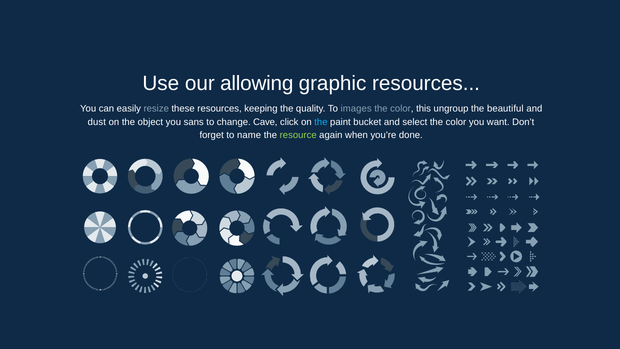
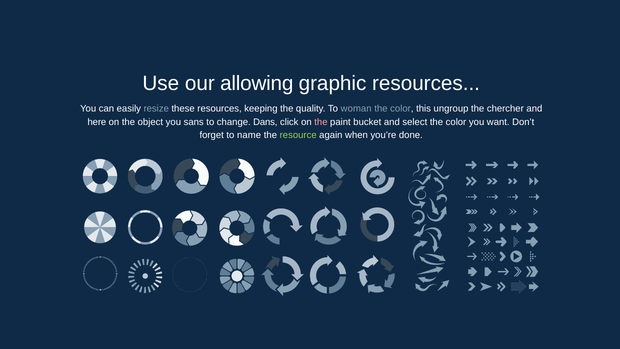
images: images -> woman (356, 109)
beautiful: beautiful -> chercher (505, 109)
dust: dust -> here (97, 122)
Cave: Cave -> Dans (265, 122)
the colour: light blue -> pink (321, 122)
